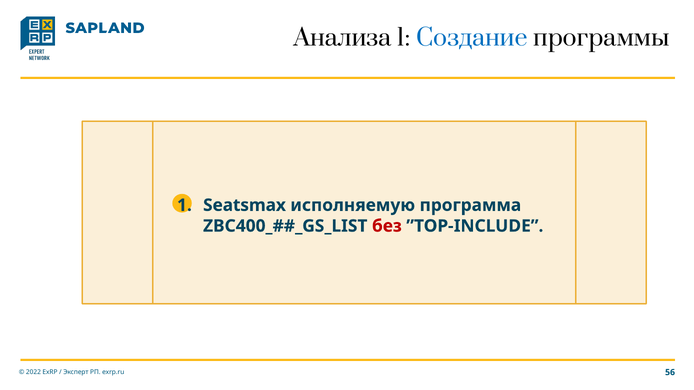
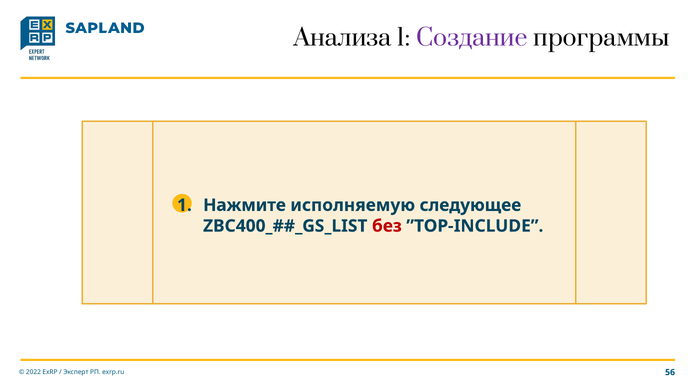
Создание colour: blue -> purple (472, 38)
Seatsmax: Seatsmax -> Нажмите (244, 205)
программа: программа -> следующее (470, 205)
